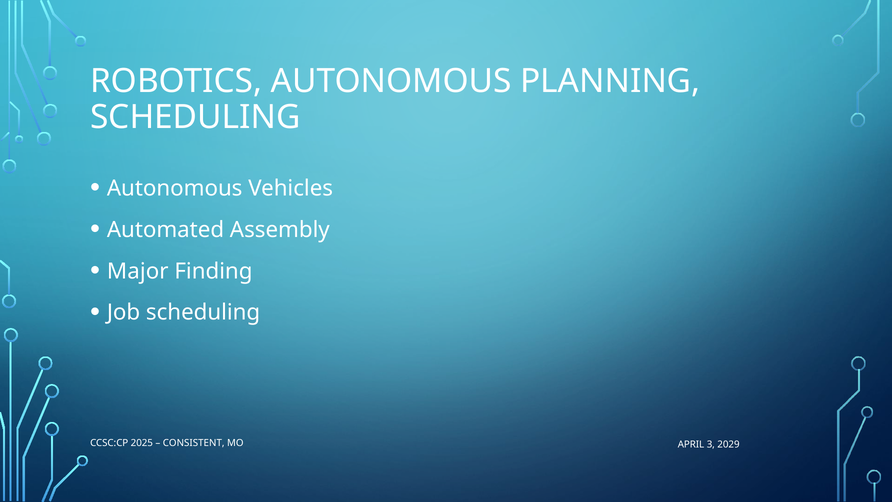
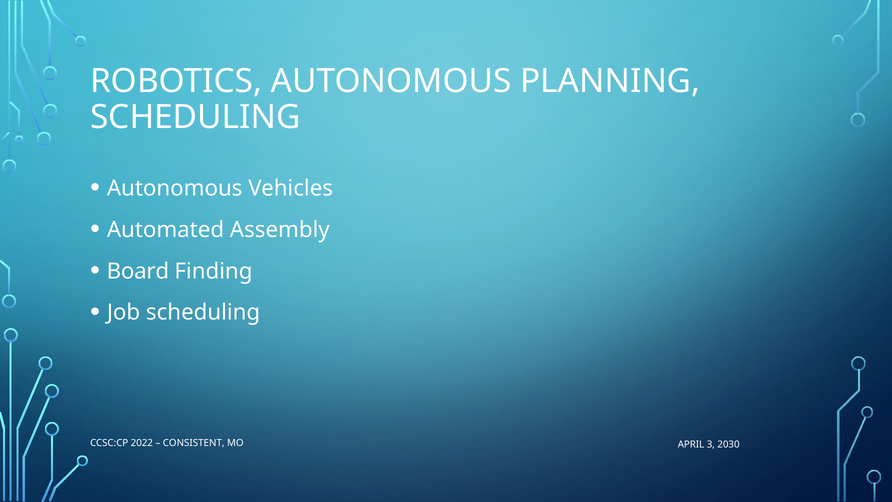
Major: Major -> Board (138, 271)
2025: 2025 -> 2022 (142, 443)
2029: 2029 -> 2030 (728, 444)
